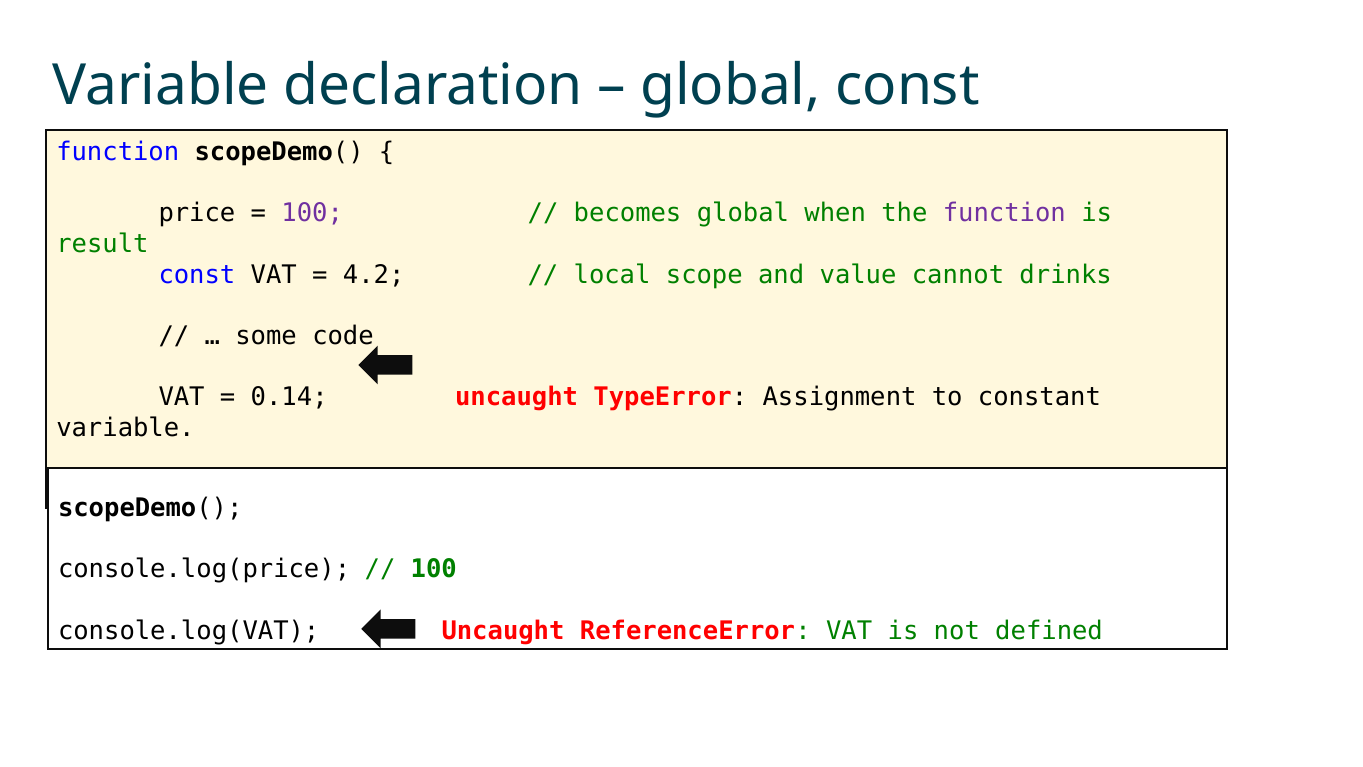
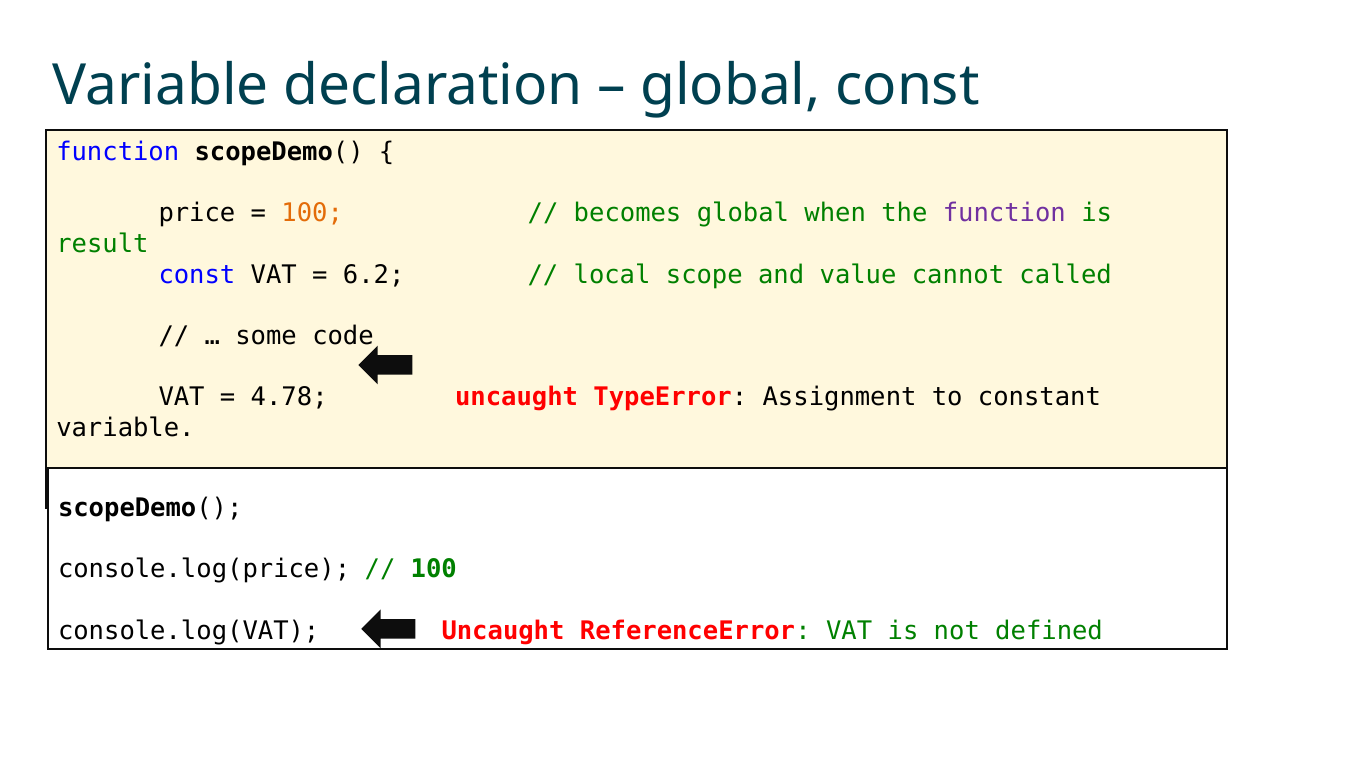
100 colour: purple -> orange (312, 213)
4.2: 4.2 -> 6.2 (374, 275)
drinks: drinks -> called (1066, 275)
0.14: 0.14 -> 4.78 (289, 397)
